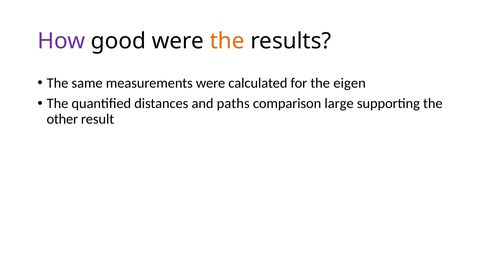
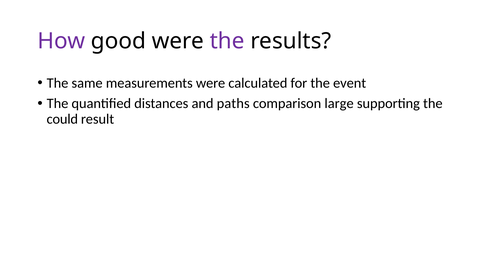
the colour: orange -> purple (227, 41)
eigen: eigen -> event (350, 83)
other: other -> could (62, 119)
